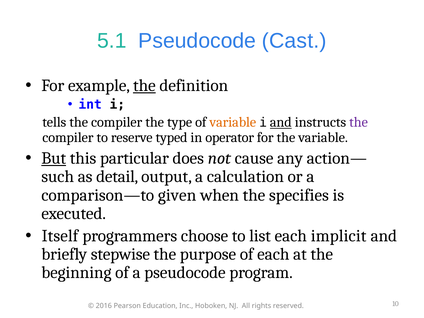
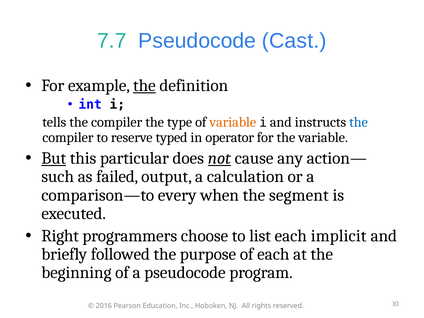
5.1: 5.1 -> 7.7 (112, 41)
and underline: present -> none (281, 122)
the colour: purple -> blue (359, 122)
not underline: none -> present (219, 158)
detail: detail -> failed (117, 177)
given: given -> every (177, 195)
specifies: specifies -> segment (299, 195)
Itself: Itself -> Right (60, 236)
stepwise: stepwise -> followed (120, 254)
